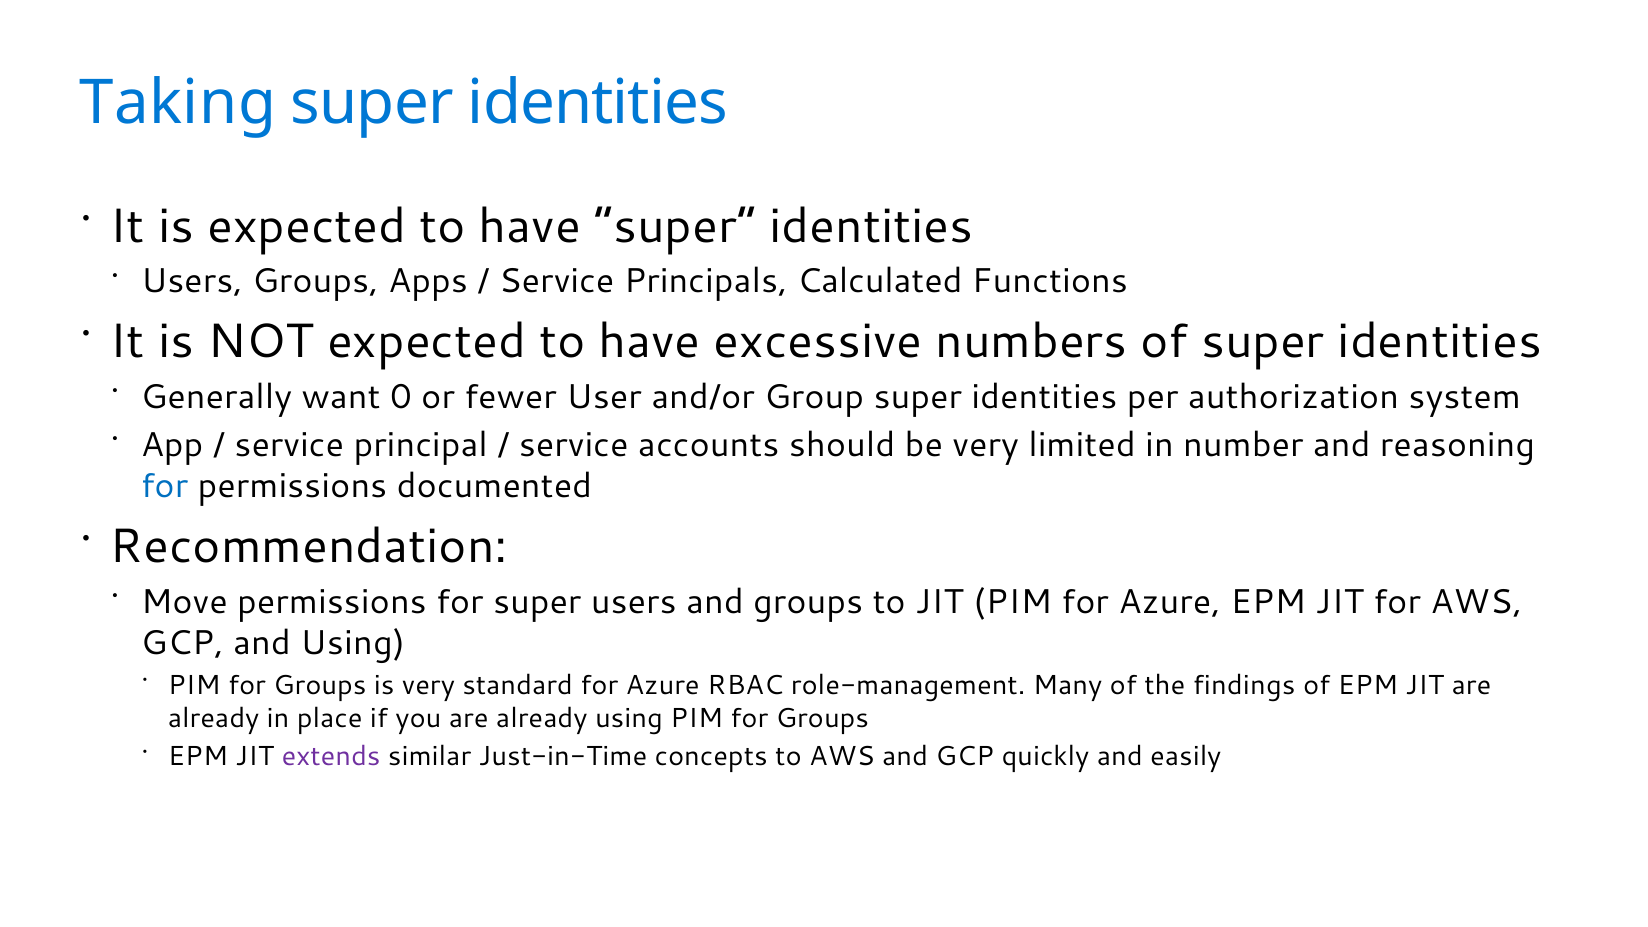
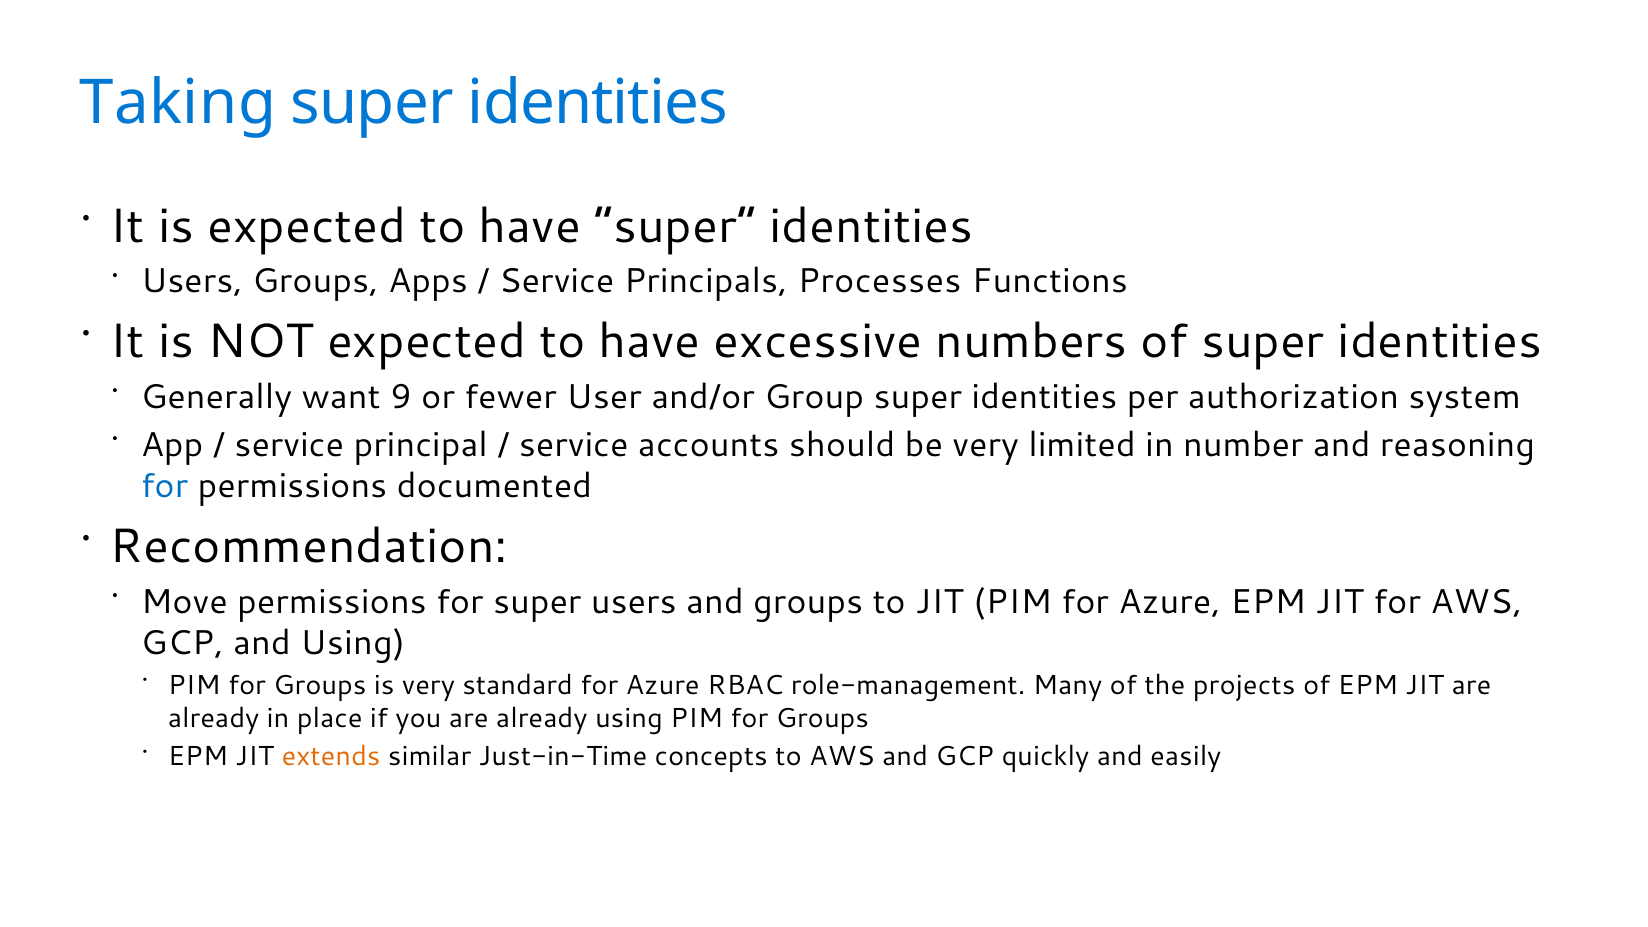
Calculated: Calculated -> Processes (880, 282)
0: 0 -> 9 (401, 397)
findings: findings -> projects (1244, 685)
extends colour: purple -> orange (331, 756)
